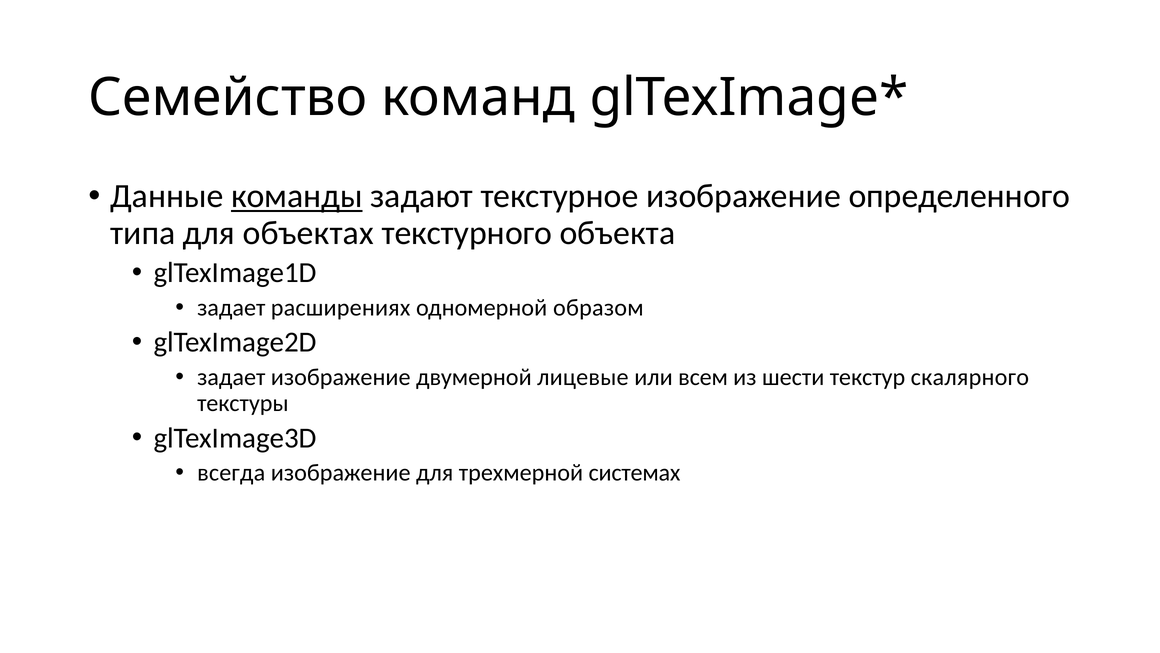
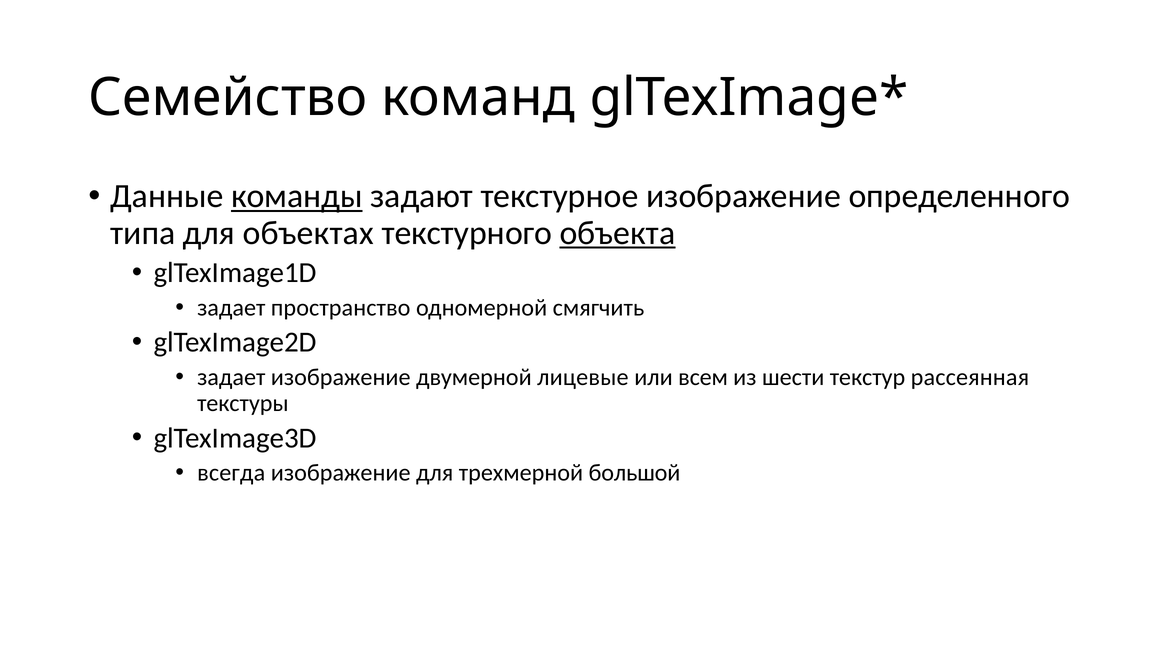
объекта underline: none -> present (617, 233)
расширениях: расширениях -> пространство (341, 307)
образом: образом -> смягчить (598, 307)
скалярного: скалярного -> рассеянная (970, 377)
системах: системах -> большой (634, 472)
